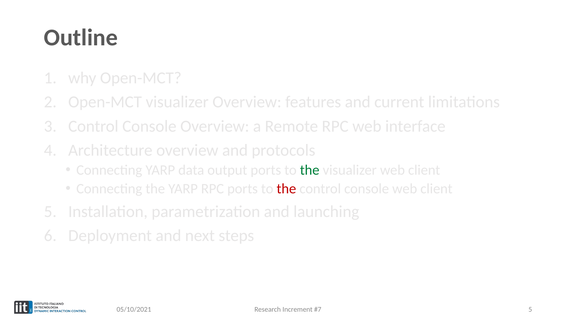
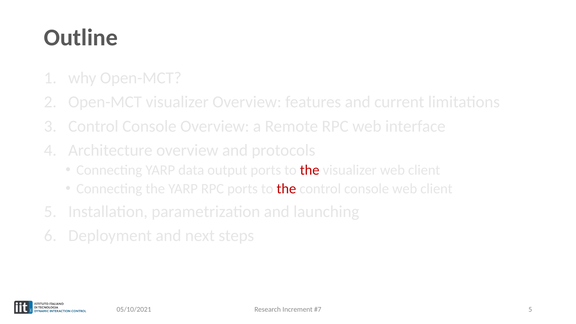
the colour: green -> red (310, 170)
